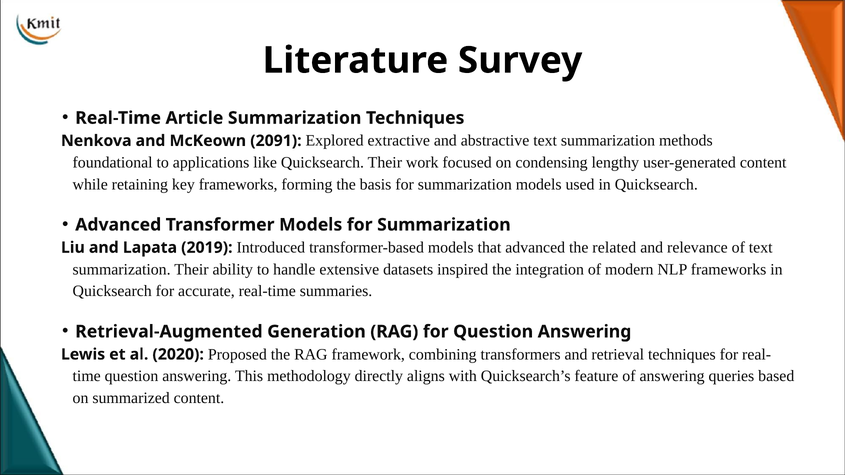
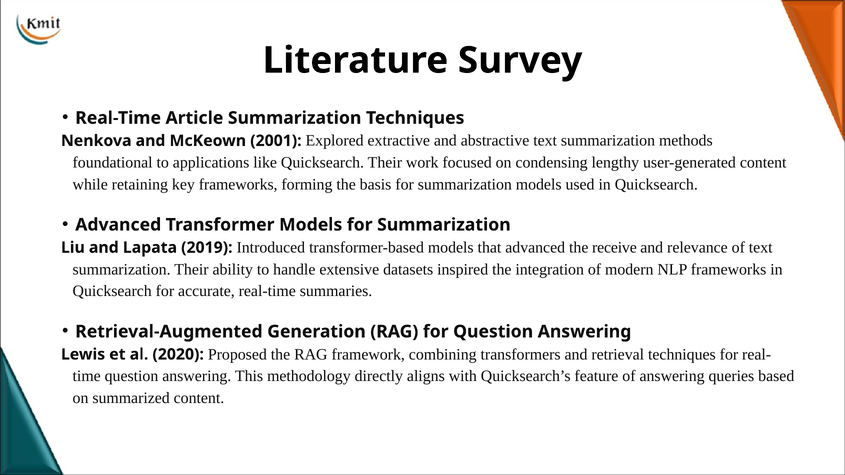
2091: 2091 -> 2001 (276, 141)
related: related -> receive (614, 248)
